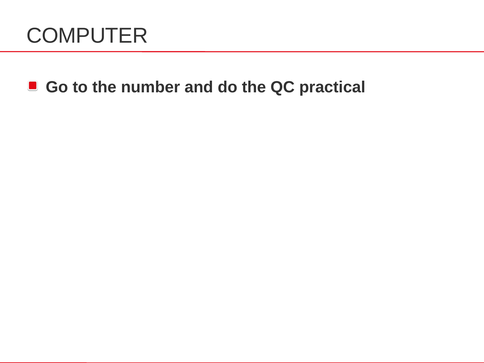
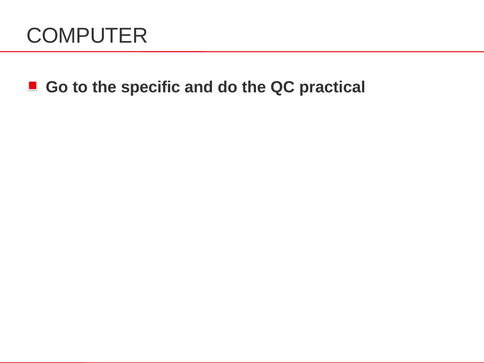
number: number -> specific (151, 87)
